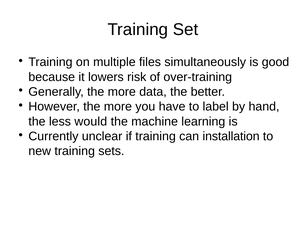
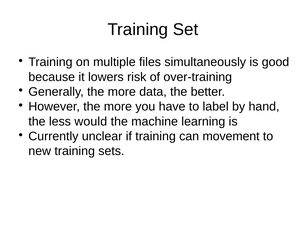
installation: installation -> movement (231, 136)
